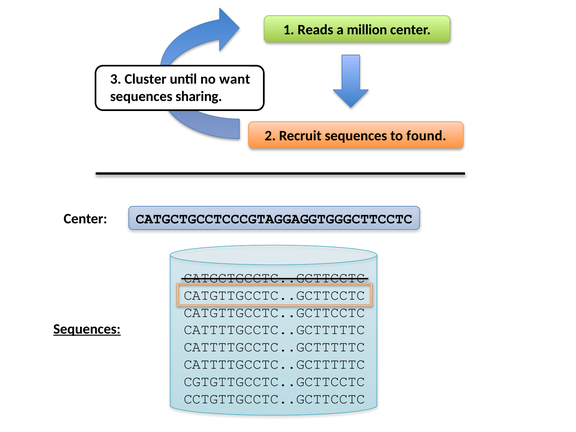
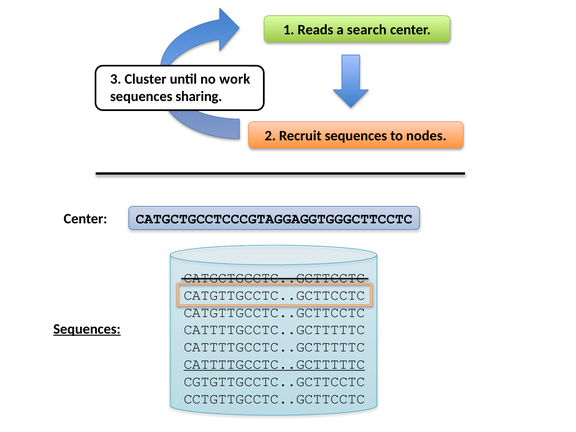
million: million -> search (367, 30)
want: want -> work (235, 79)
found: found -> nodes (426, 136)
CATTTTGCCTC..GCTTTTTC underline: none -> present (274, 364)
